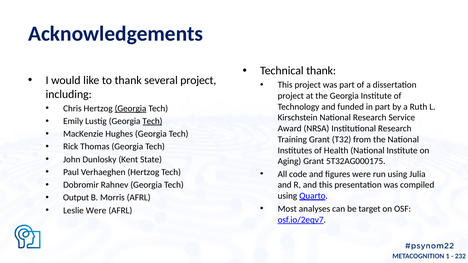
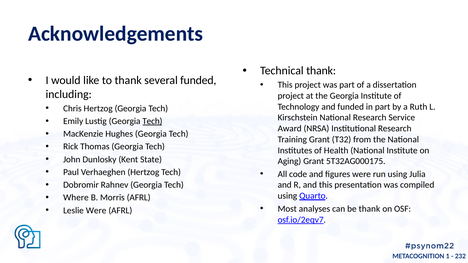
several project: project -> funded (198, 80)
Georgia underline: present -> none (130, 109)
Output: Output -> Where (76, 198)
be target: target -> thank (369, 209)
